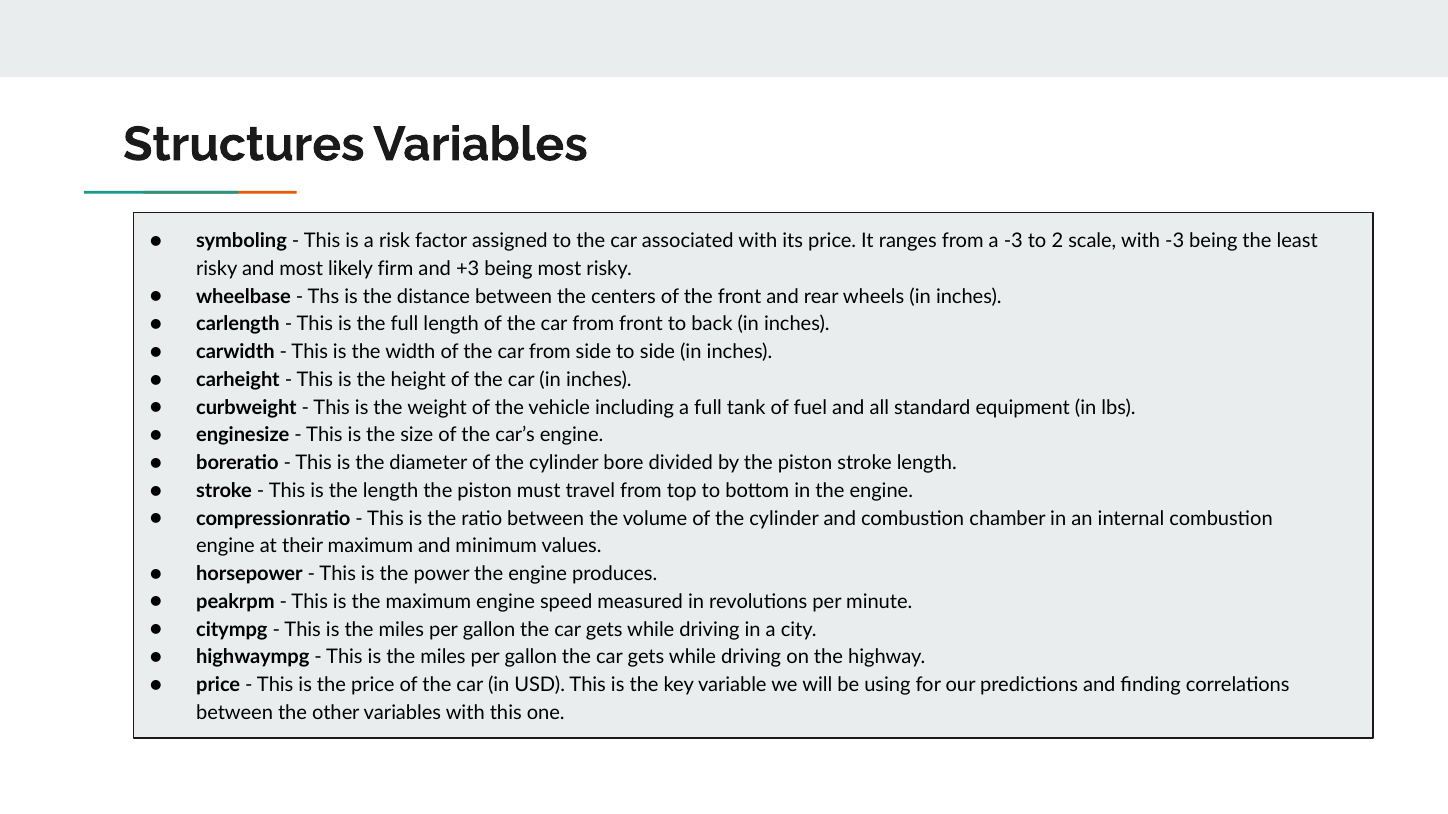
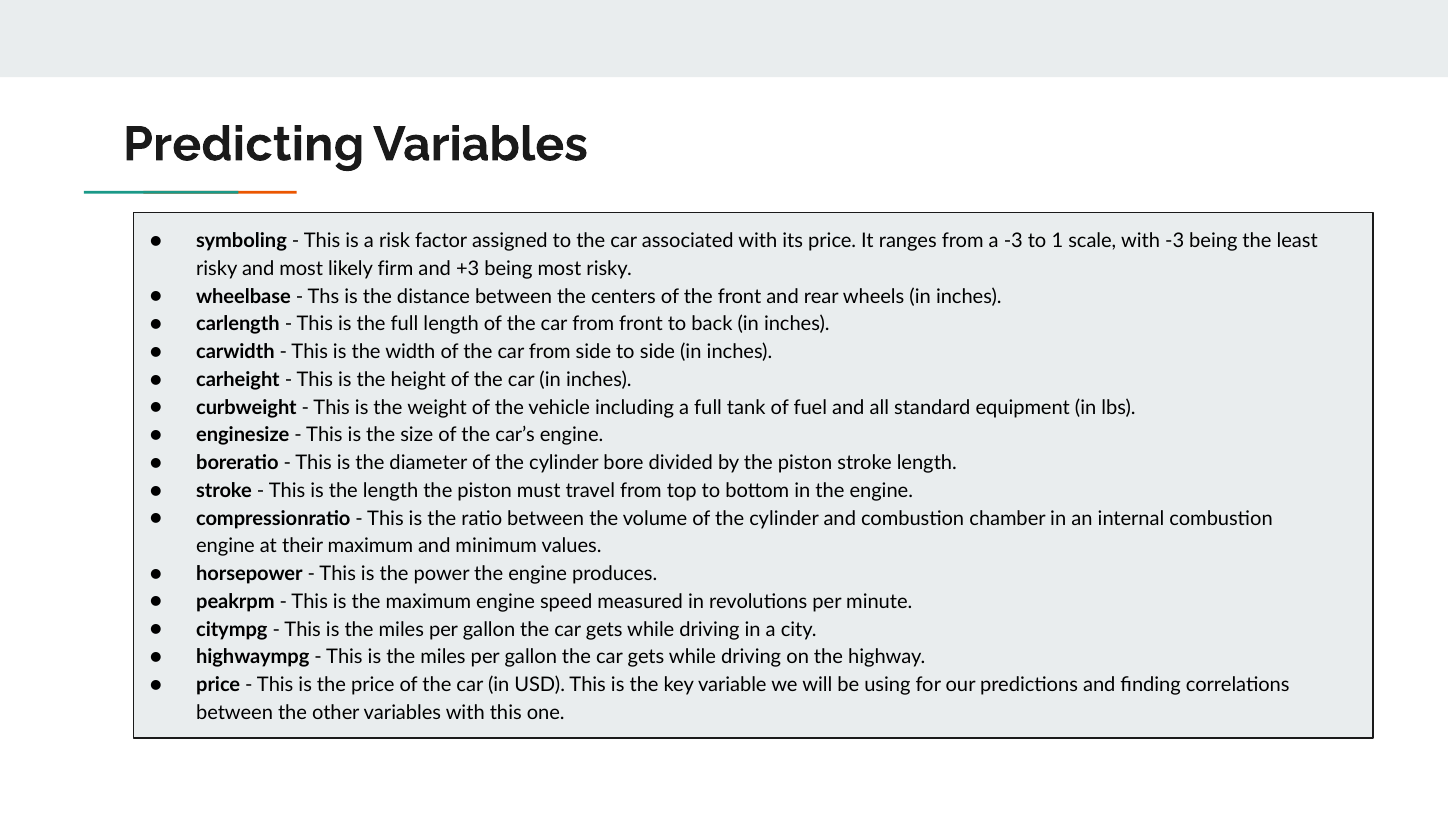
Structures: Structures -> Predicting (244, 145)
2: 2 -> 1 (1057, 241)
